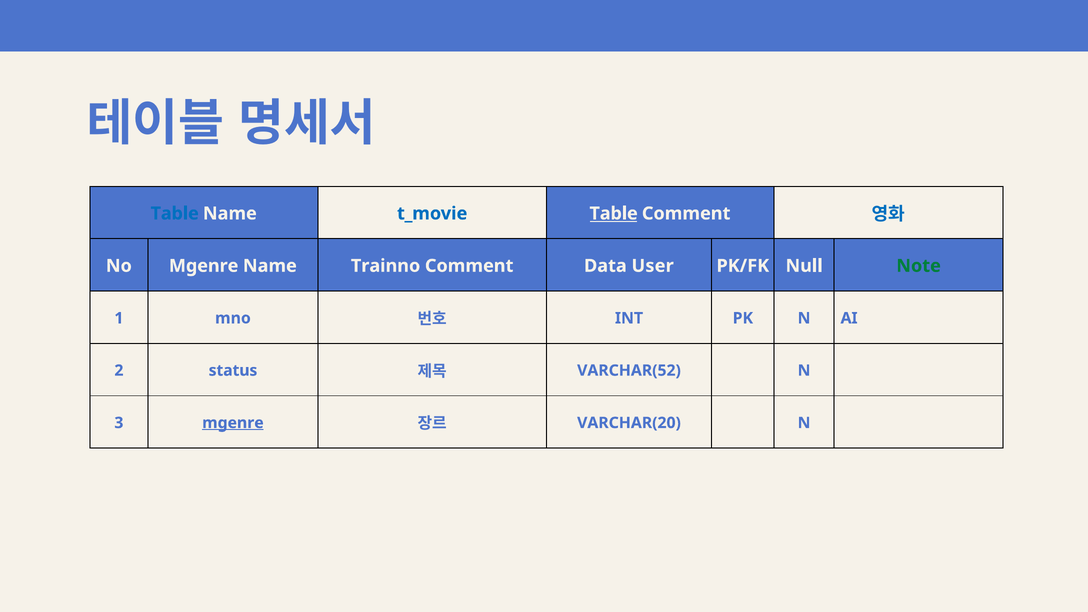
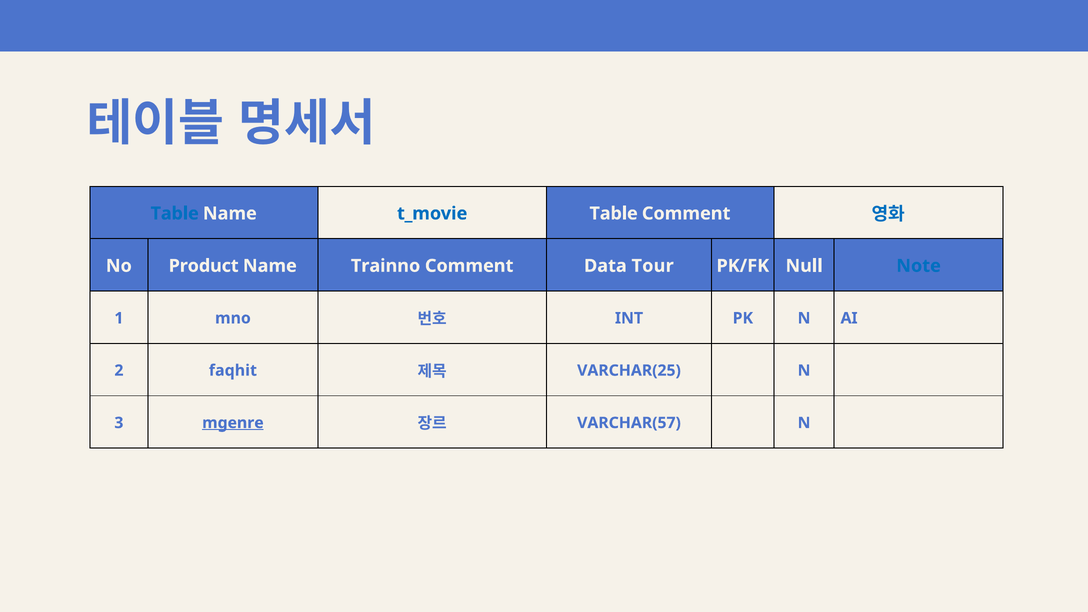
Table underline: present -> none (614, 214)
No Mgenre: Mgenre -> Product (204, 266)
User: User -> Tour (653, 266)
Note colour: green -> blue (919, 266)
status: status -> faqhit (233, 371)
VARCHAR(52: VARCHAR(52 -> VARCHAR(25 (629, 371)
VARCHAR(20: VARCHAR(20 -> VARCHAR(57 (629, 423)
